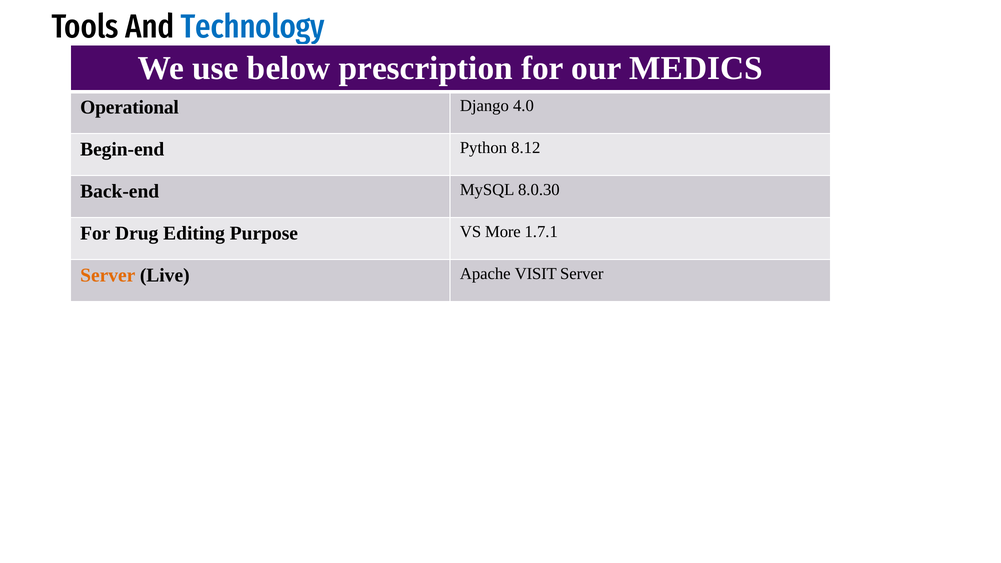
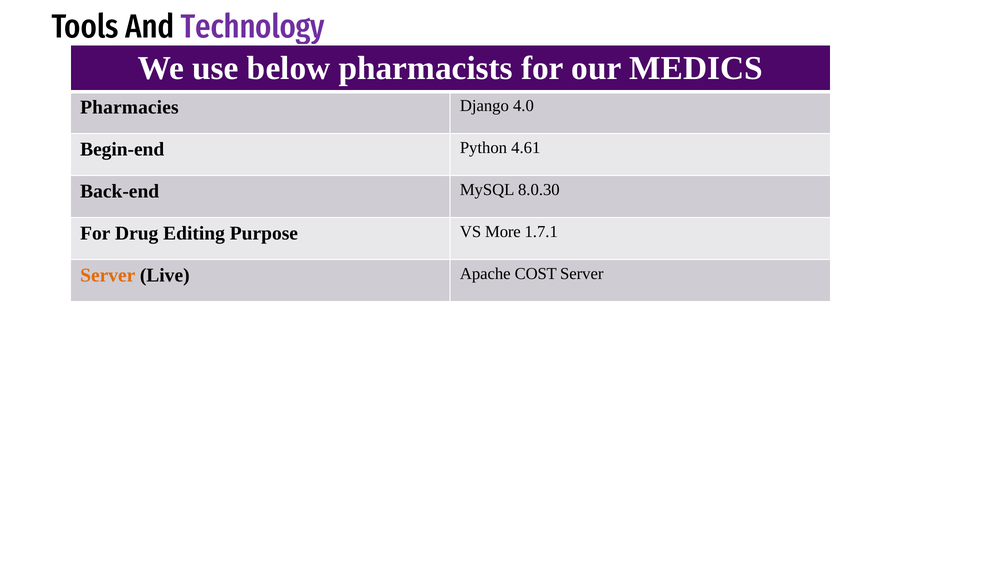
Technology colour: blue -> purple (253, 27)
prescription: prescription -> pharmacists (426, 68)
Operational: Operational -> Pharmacies (129, 108)
8.12: 8.12 -> 4.61 (526, 148)
VISIT: VISIT -> COST (536, 274)
